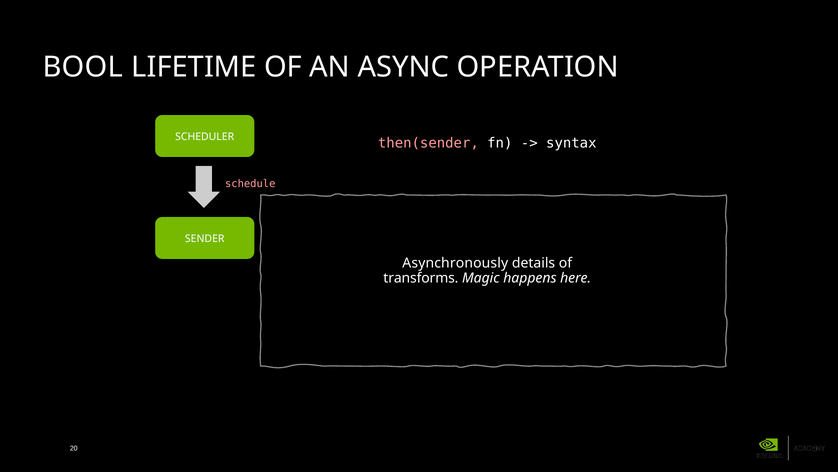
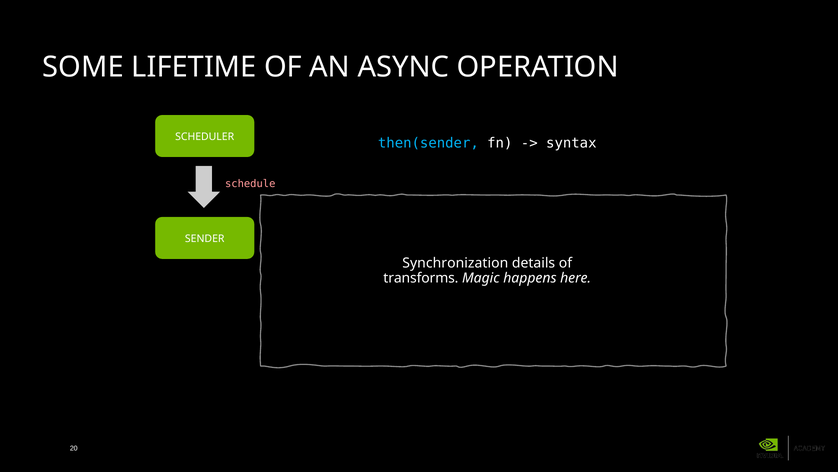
BOOL: BOOL -> SOME (83, 67)
then(sender colour: pink -> light blue (428, 143)
Asynchronously: Asynchronously -> Synchronization (455, 263)
